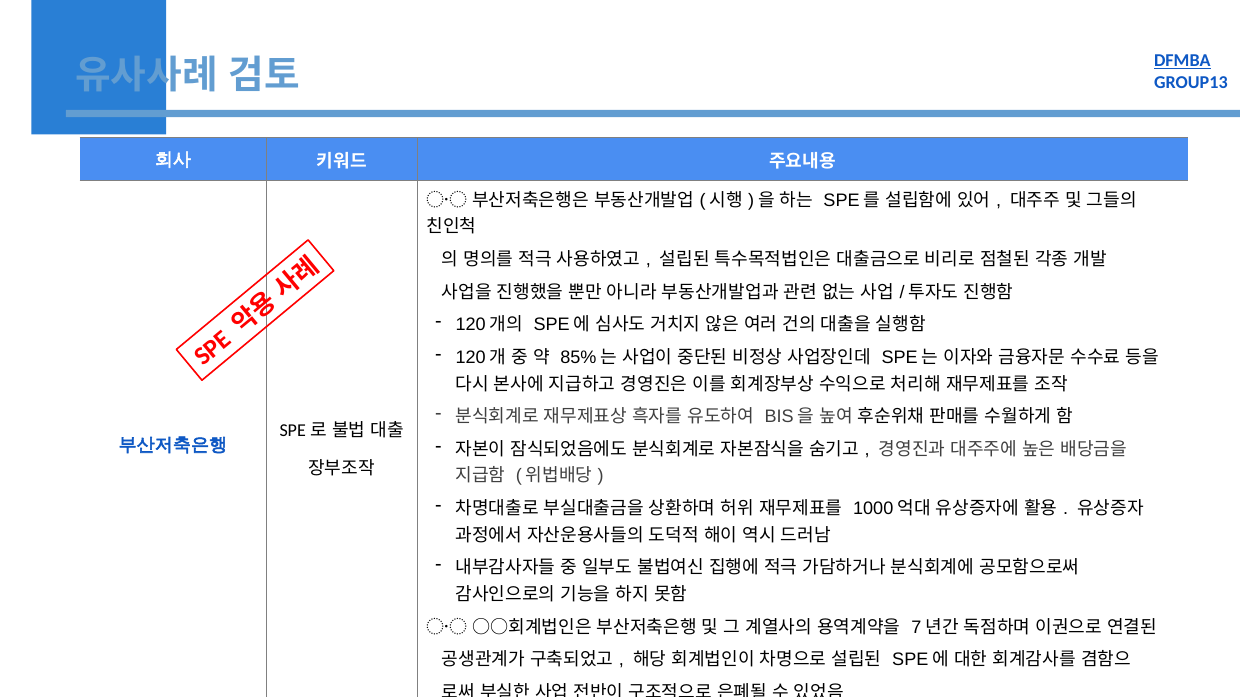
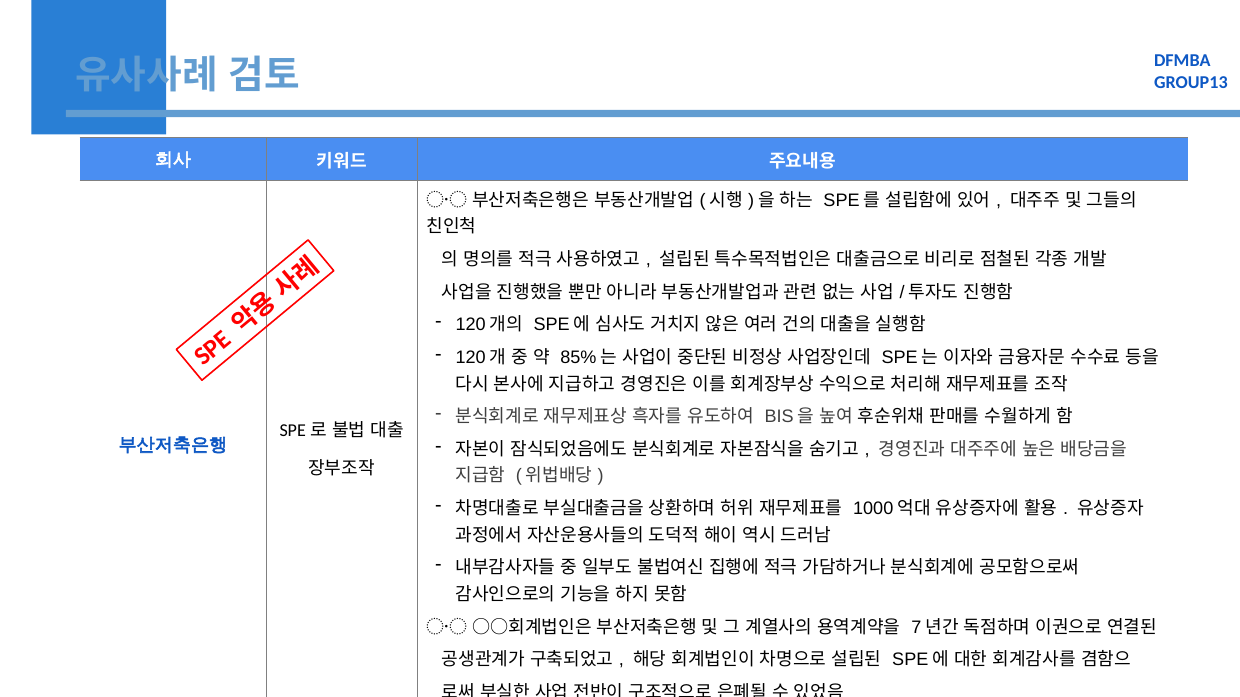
DFMBA underline: present -> none (1182, 61)
